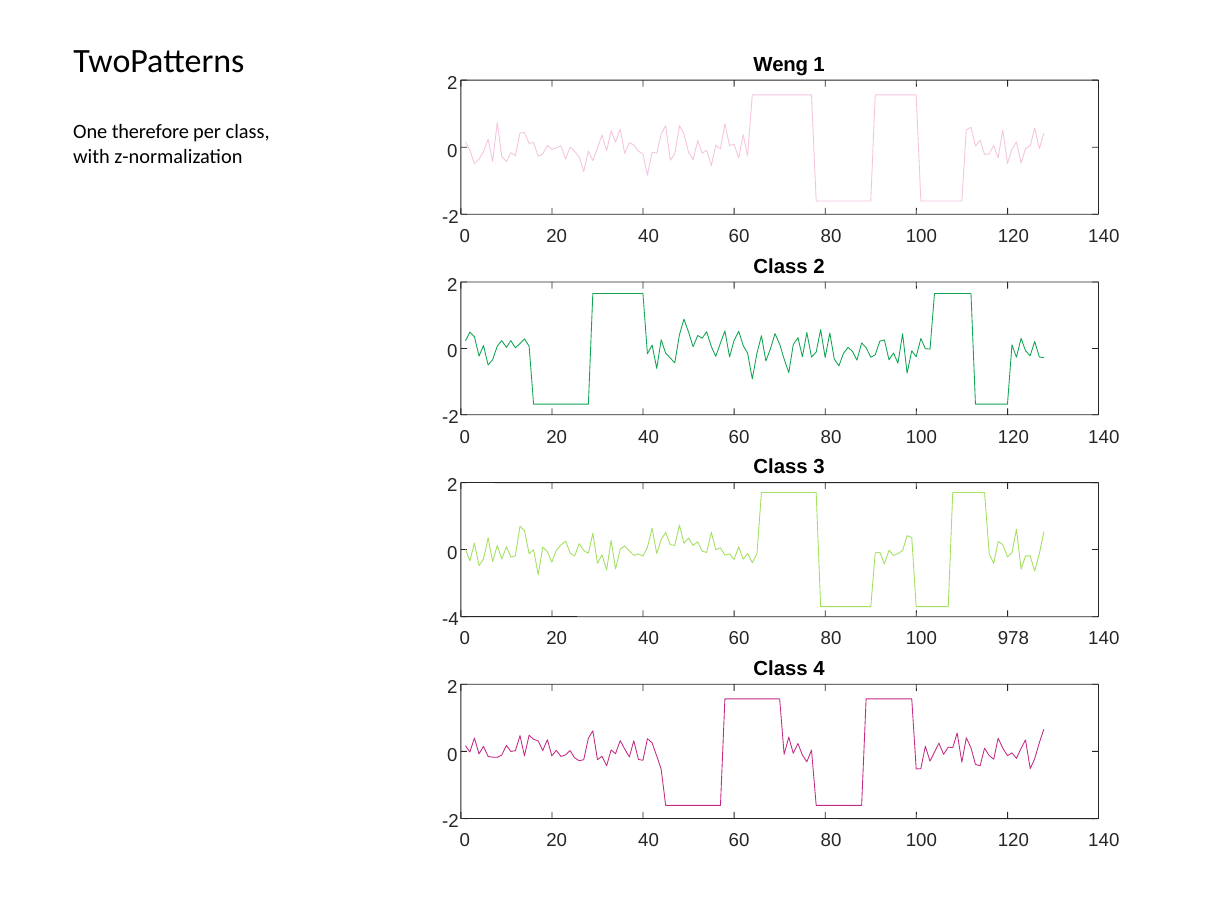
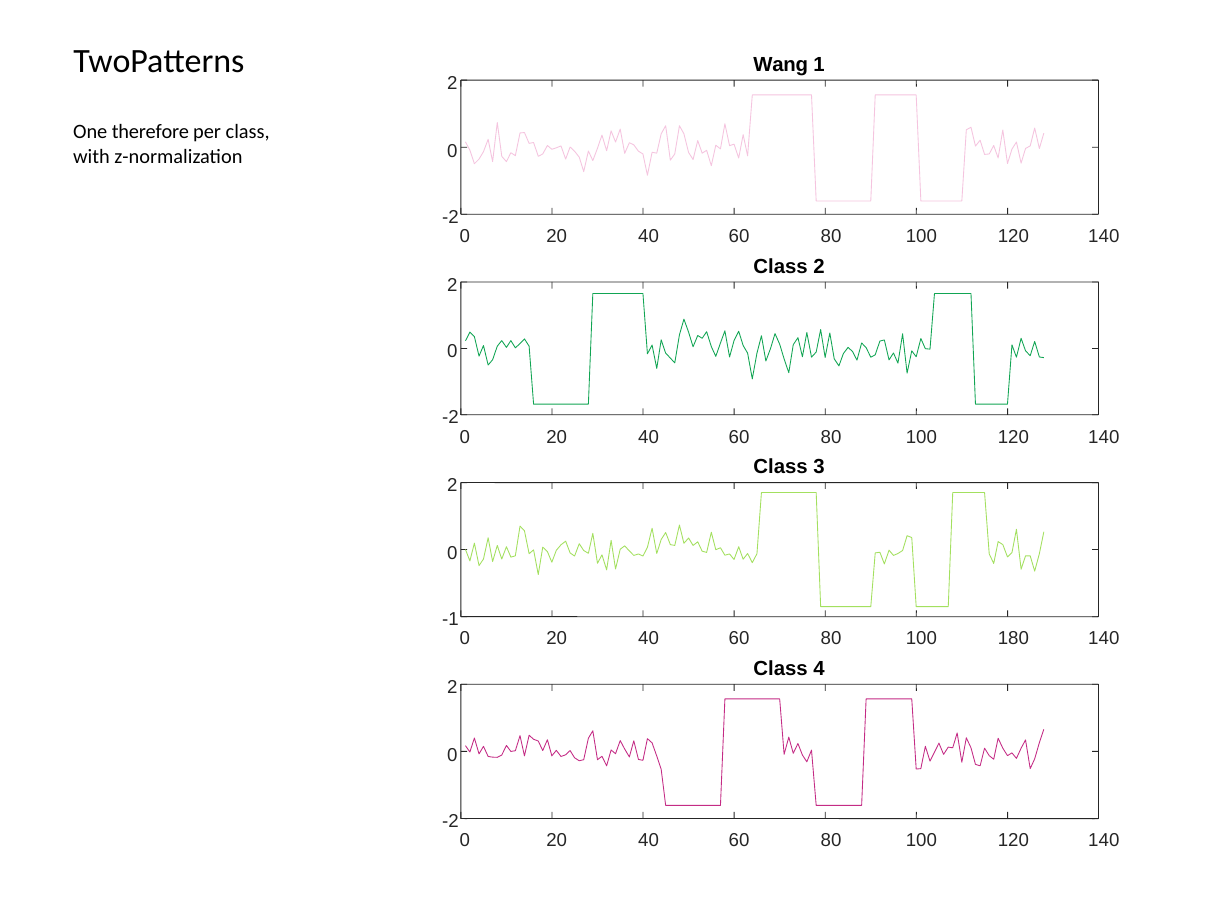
Weng: Weng -> Wang (781, 65)
-4: -4 -> -1 (450, 619)
978: 978 -> 180 (1013, 638)
